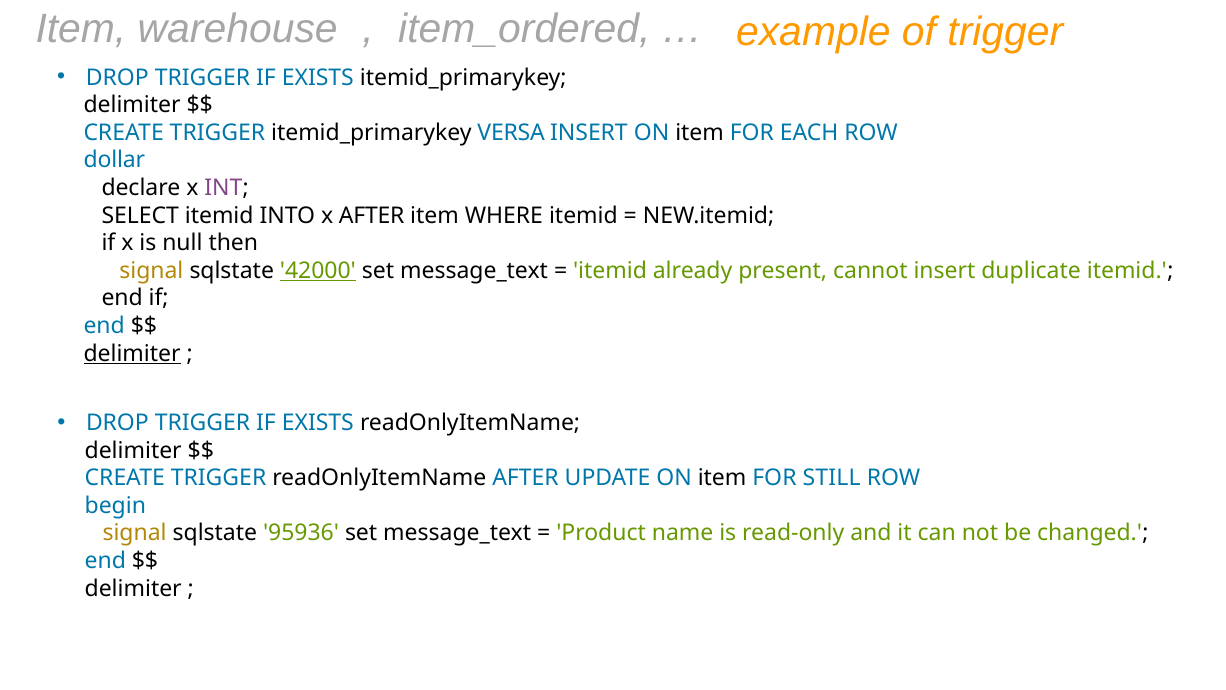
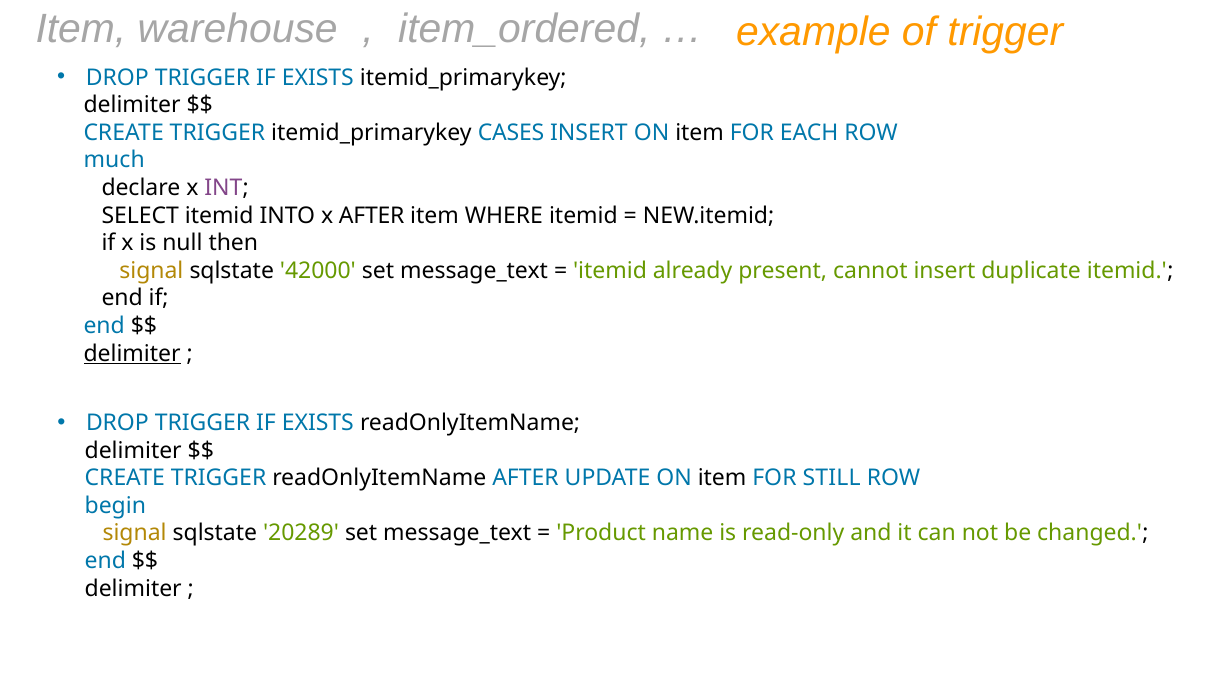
VERSA: VERSA -> CASES (511, 133)
dollar: dollar -> much (114, 160)
42000 underline: present -> none (318, 271)
95936: 95936 -> 20289 (301, 533)
